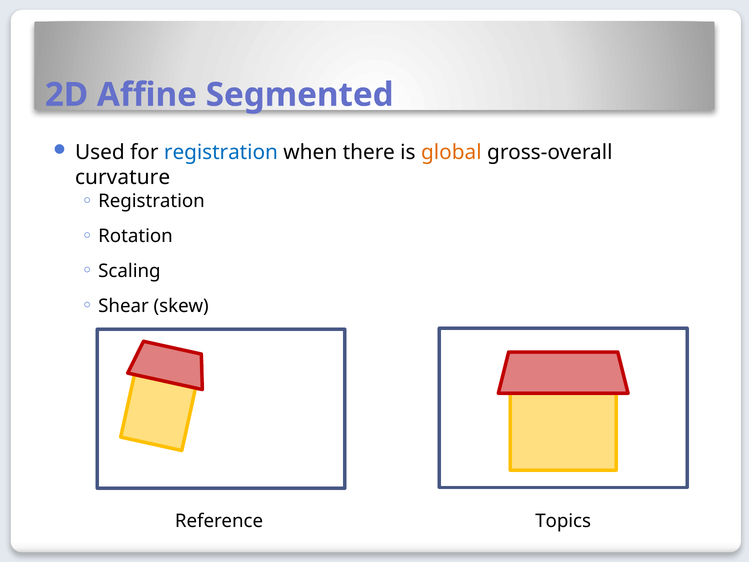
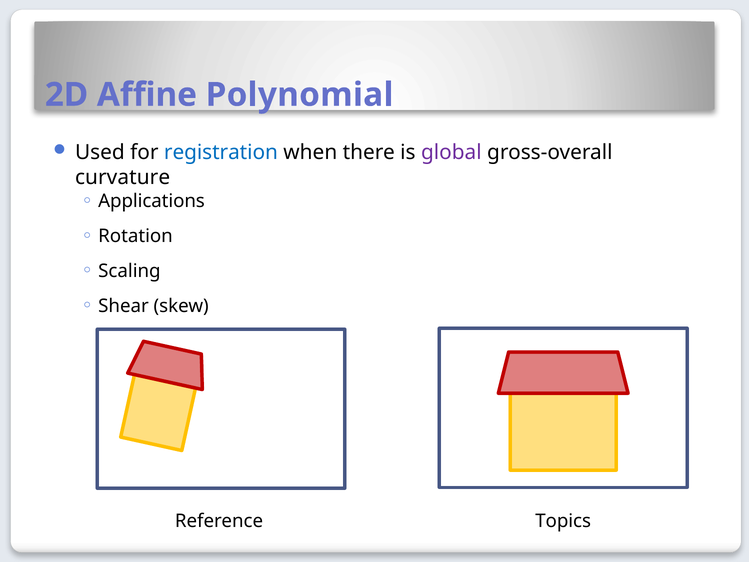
Segmented: Segmented -> Polynomial (300, 95)
global colour: orange -> purple (451, 153)
Registration: Registration -> Applications (152, 201)
